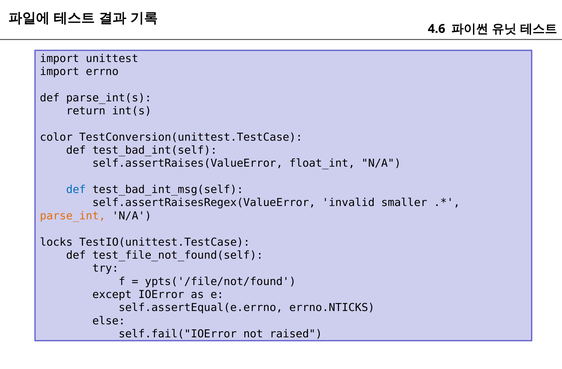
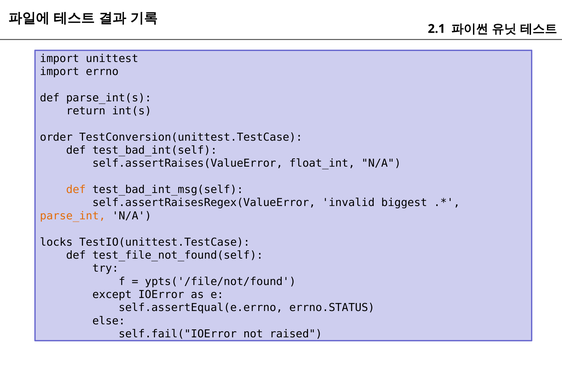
4.6: 4.6 -> 2.1 (437, 29)
color: color -> order (56, 137)
def colour: blue -> orange (76, 190)
smaller: smaller -> biggest (404, 203)
errno.NTICKS: errno.NTICKS -> errno.STATUS (332, 308)
